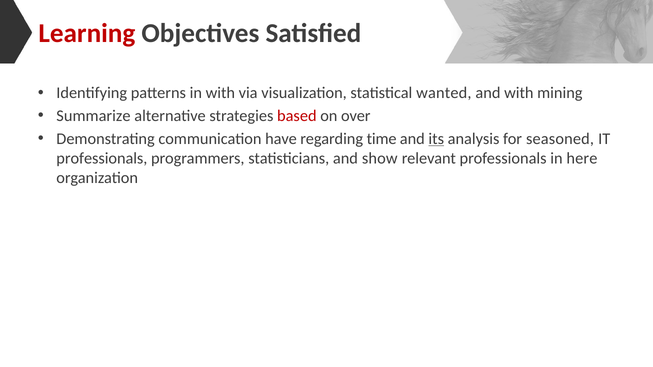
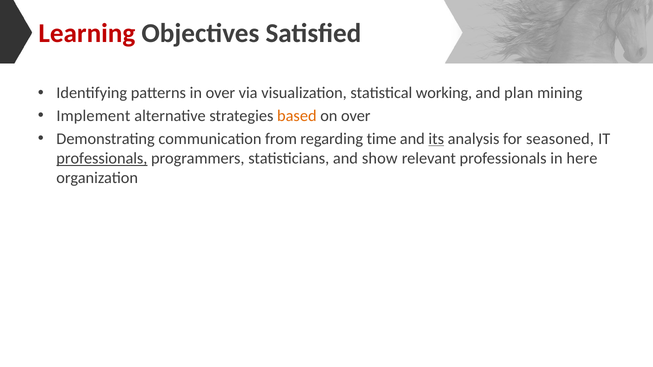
in with: with -> over (220, 93)
wanted: wanted -> working (444, 93)
and with: with -> plan (519, 93)
Summarize: Summarize -> Implement (93, 116)
based colour: red -> orange (297, 116)
have: have -> from (281, 139)
professionals underline: none -> present (102, 158)
